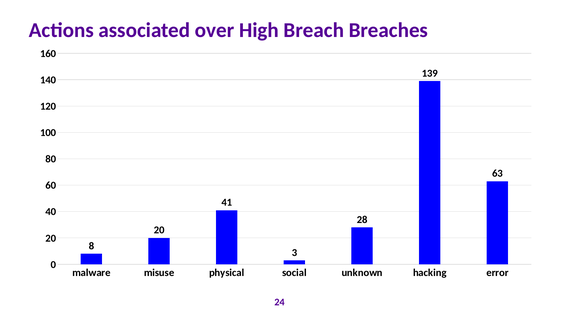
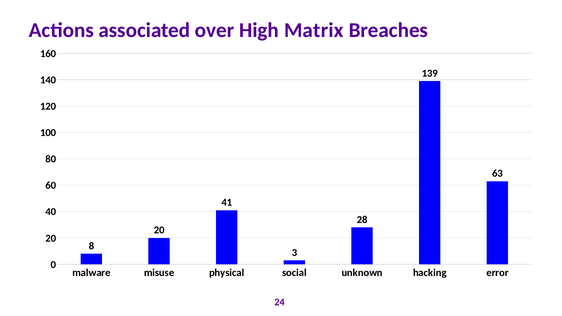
Breach: Breach -> Matrix (314, 30)
